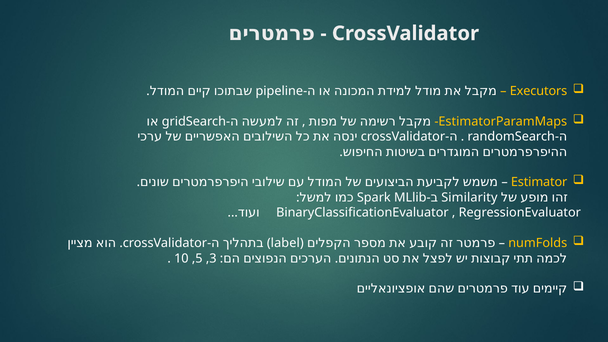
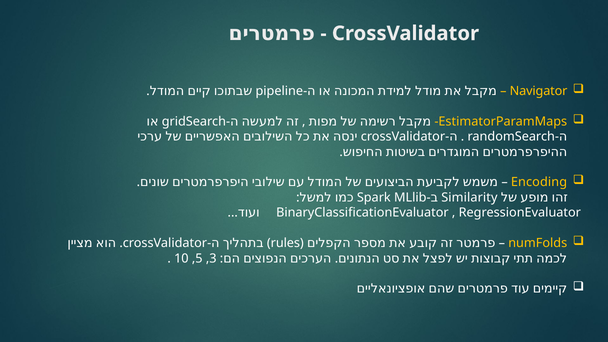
Executors: Executors -> Navigator (539, 91)
Estimator: Estimator -> Encoding (539, 182)
label: label -> rules (285, 243)
